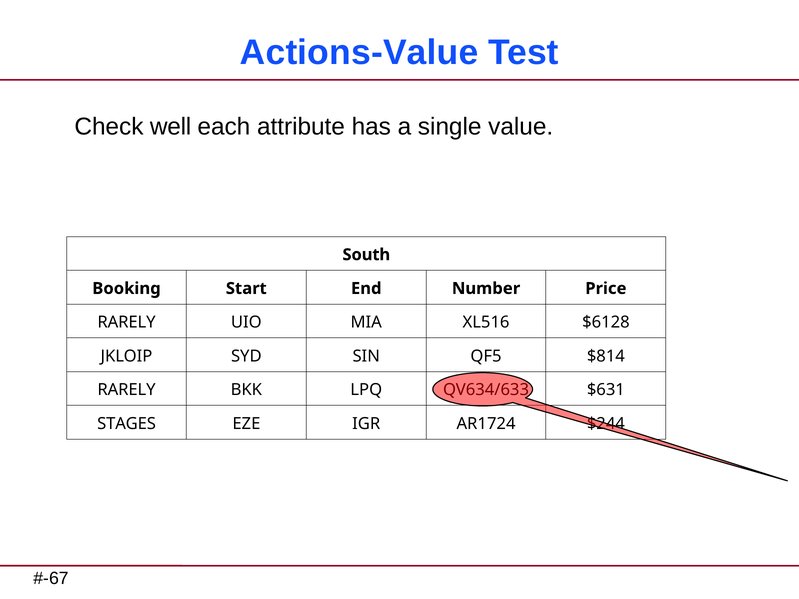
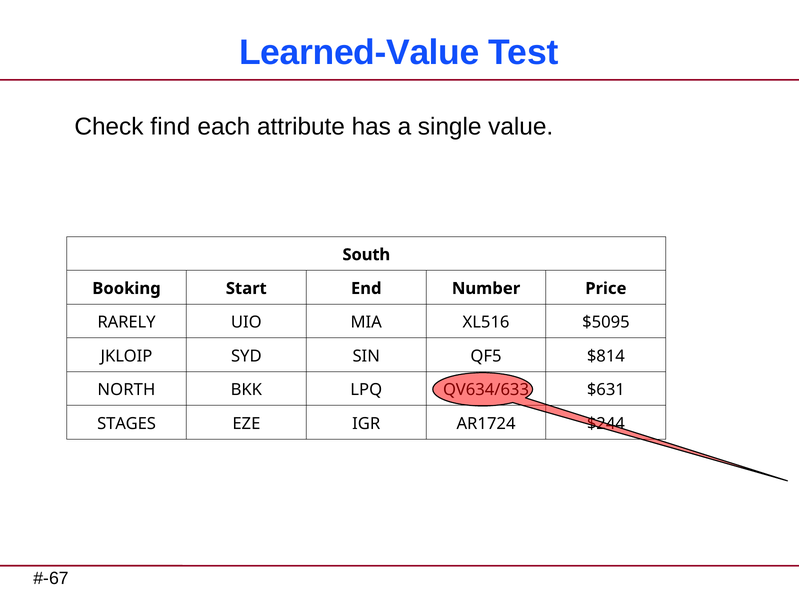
Actions-Value: Actions-Value -> Learned-Value (359, 52)
well: well -> find (170, 127)
$6128: $6128 -> $5095 (606, 322)
RARELY: RARELY -> NORTH (126, 390)
